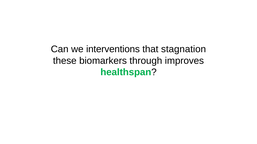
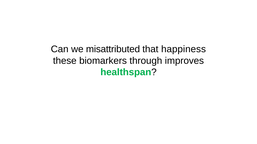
interventions: interventions -> misattributed (113, 49)
stagnation: stagnation -> happiness (184, 49)
